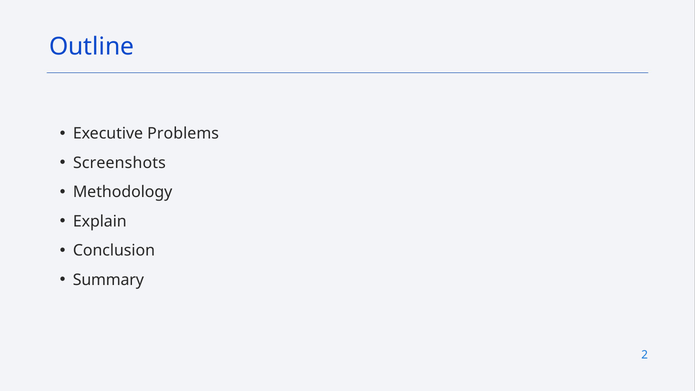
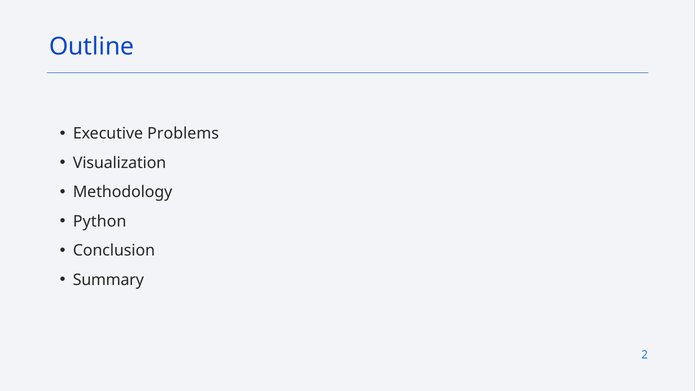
Screenshots: Screenshots -> Visualization (120, 163)
Explain: Explain -> Python (100, 221)
